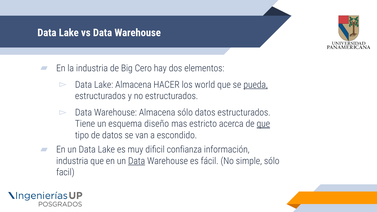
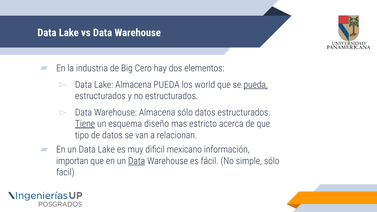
Almacena HACER: HACER -> PUEDA (167, 85)
Tiene underline: none -> present (85, 124)
que underline: present -> none (263, 124)
escondido: escondido -> relacionan (177, 135)
confianza: confianza -> mexicano (184, 150)
industria: industria -> importan (72, 161)
